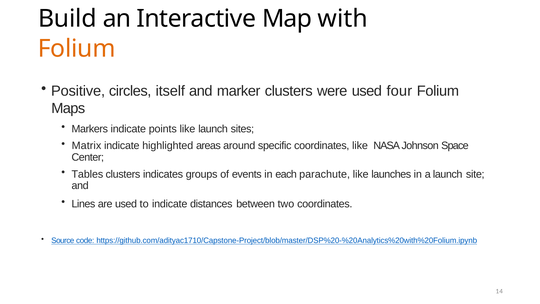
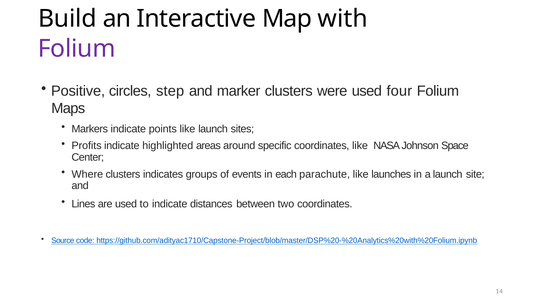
Folium colour: orange -> purple (77, 48)
itself: itself -> step (170, 91)
Matrix: Matrix -> Profits (87, 146)
Tables: Tables -> Where (87, 174)
